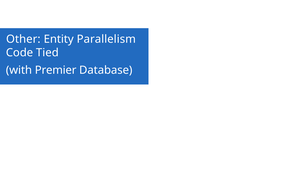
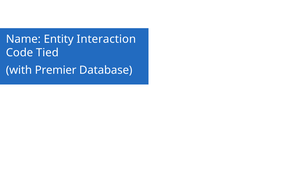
Other: Other -> Name (23, 39)
Parallelism: Parallelism -> Interaction (106, 39)
